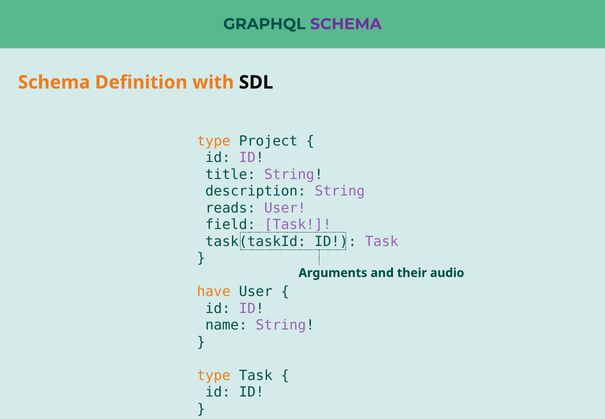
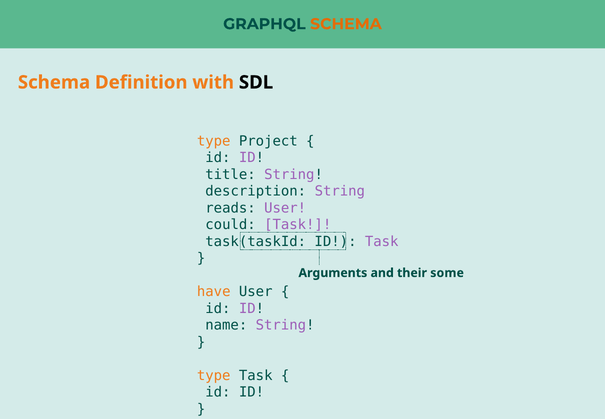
SCHEMA colour: purple -> orange (346, 24)
field: field -> could (231, 225)
audio: audio -> some (447, 273)
